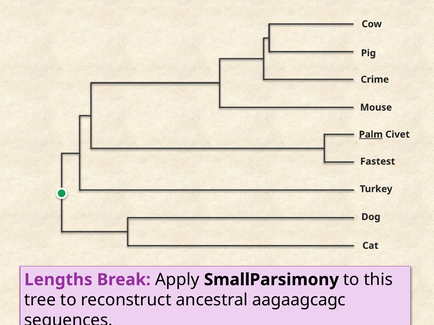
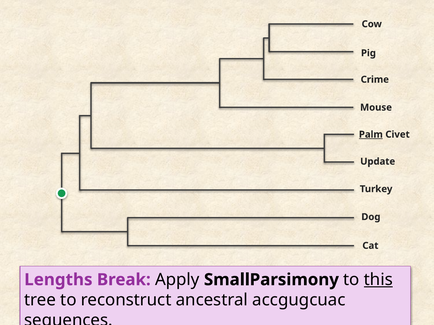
Fastest: Fastest -> Update (378, 162)
this underline: none -> present (378, 280)
aagaagcagc: aagaagcagc -> accgugcuac (299, 300)
